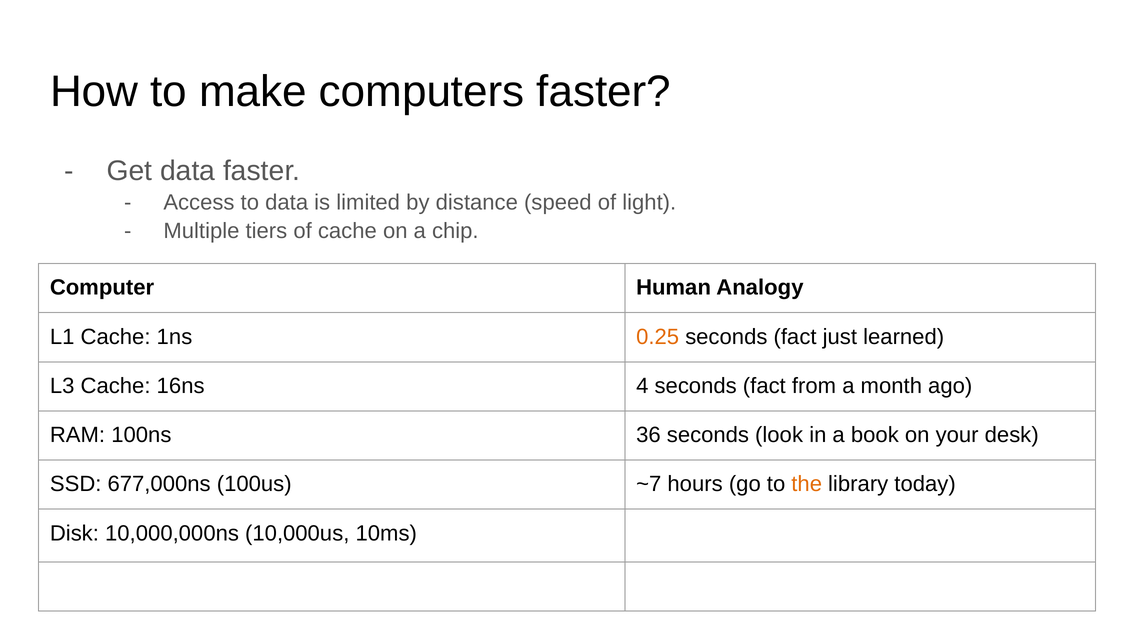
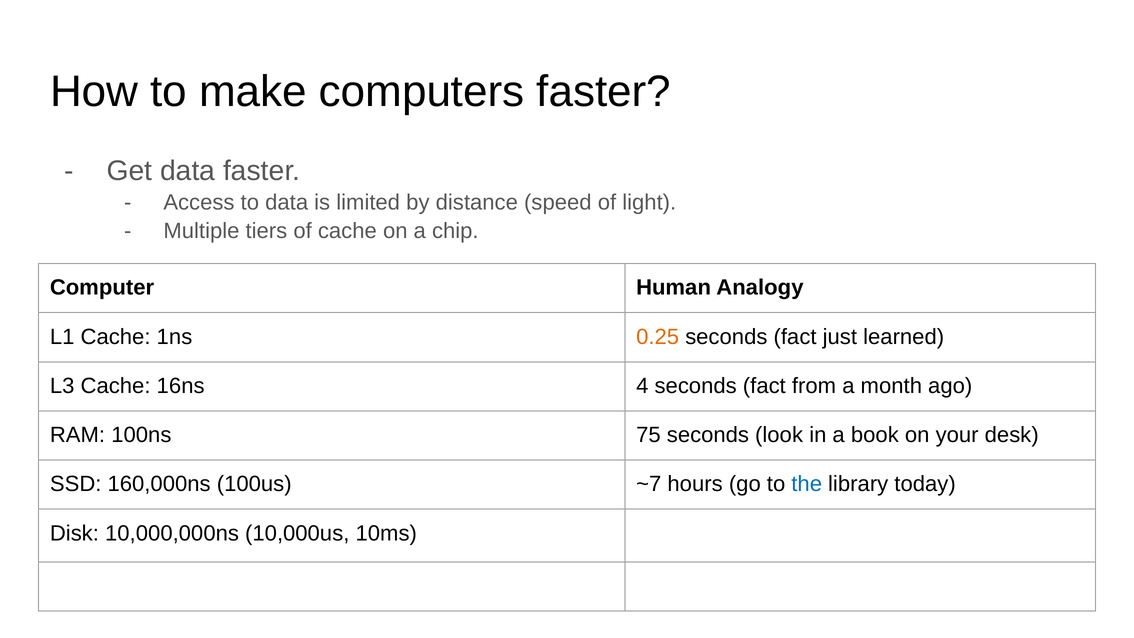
36: 36 -> 75 (648, 435)
677,000ns: 677,000ns -> 160,000ns (159, 484)
the colour: orange -> blue (807, 484)
